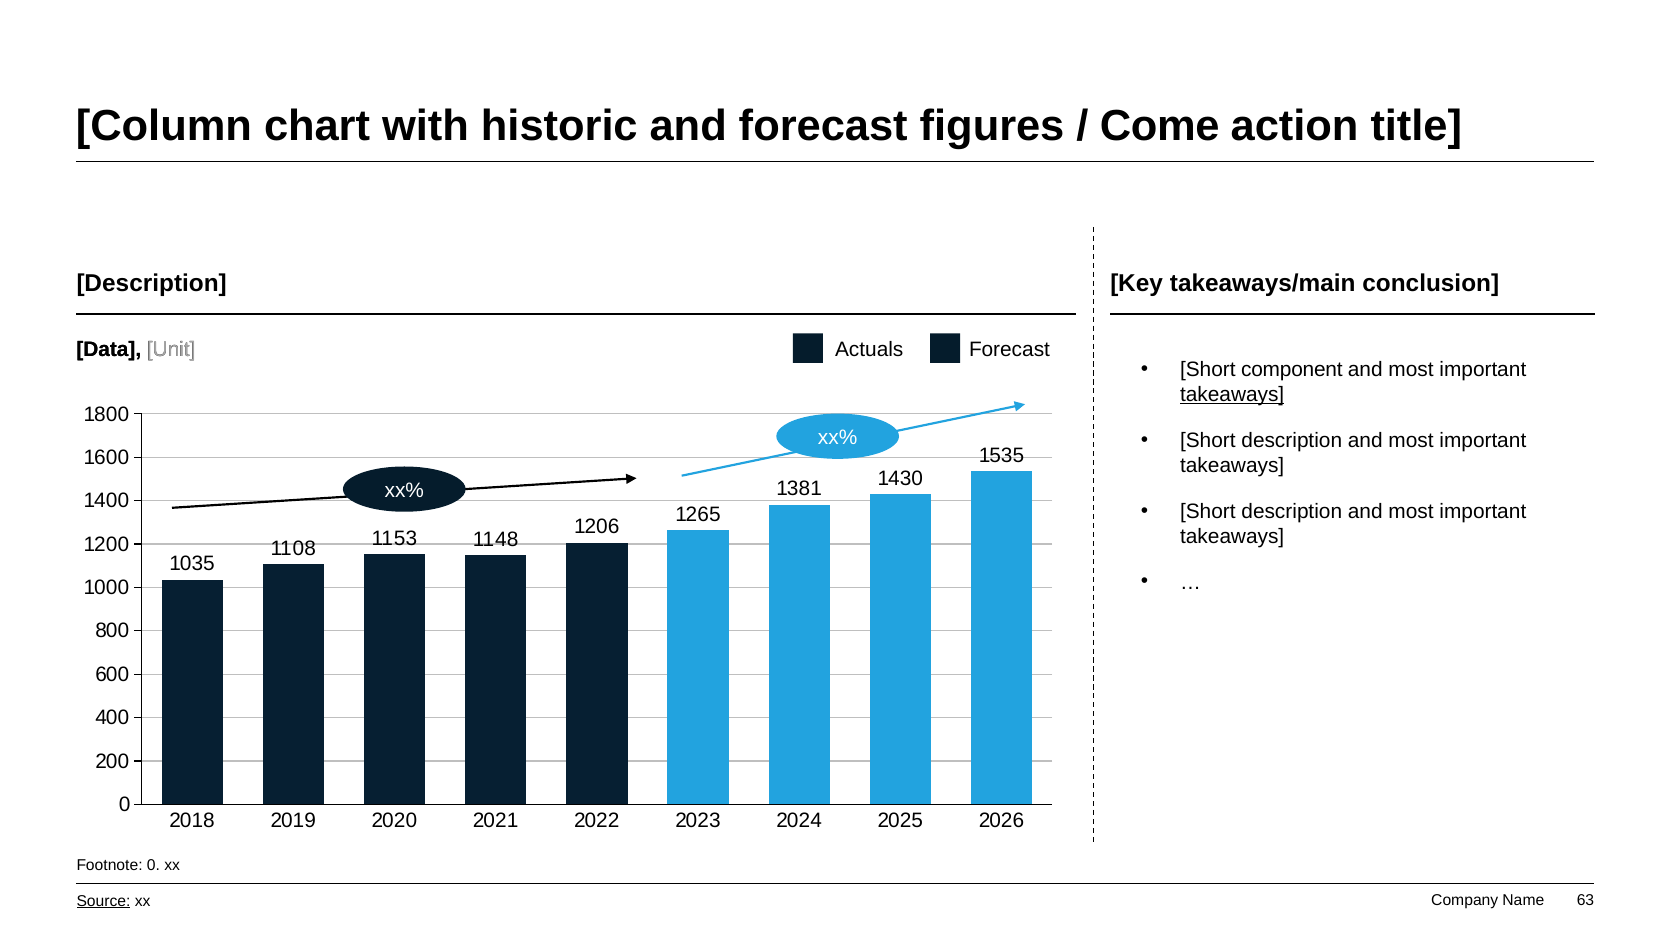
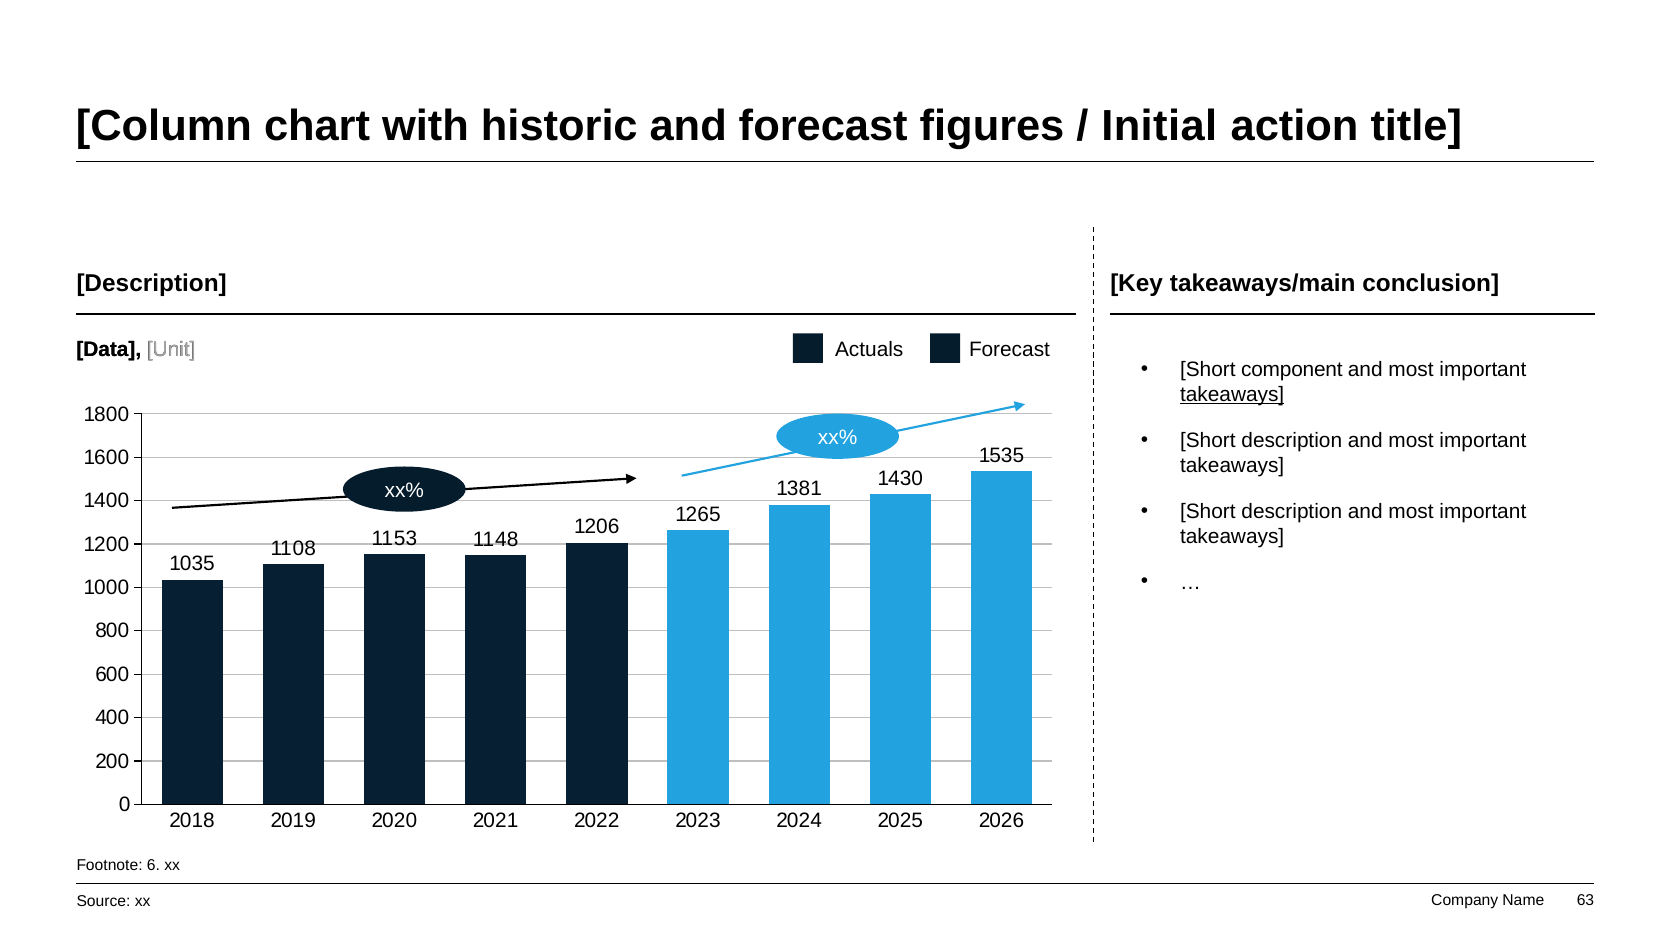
Come: Come -> Initial (1159, 126)
Footnote 0: 0 -> 6 (153, 865)
Source underline: present -> none (104, 901)
